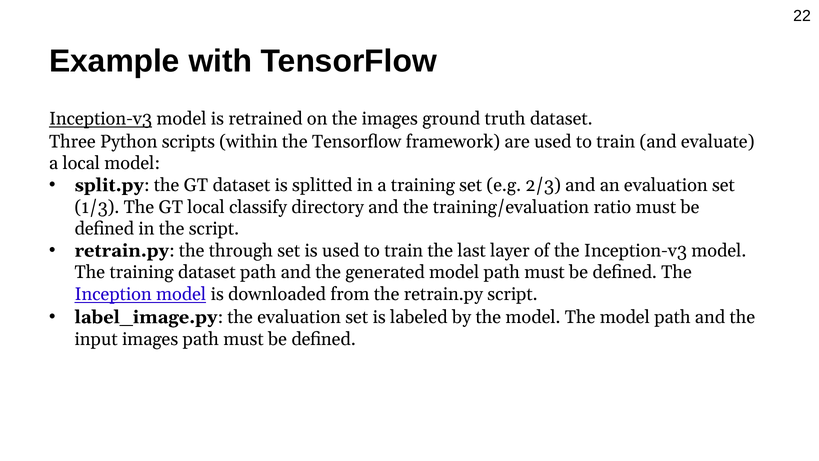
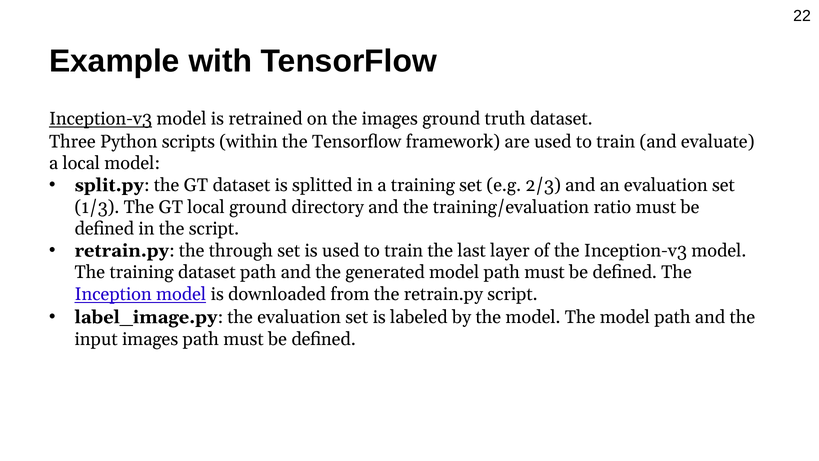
local classify: classify -> ground (258, 207)
